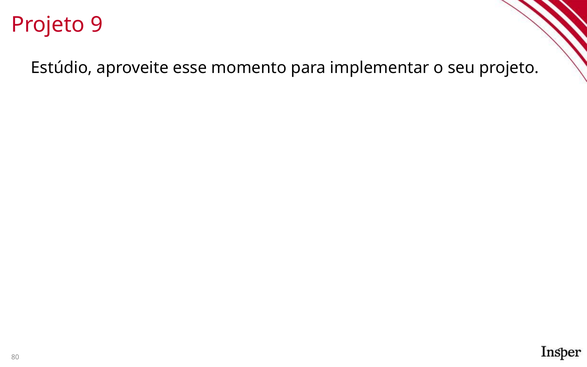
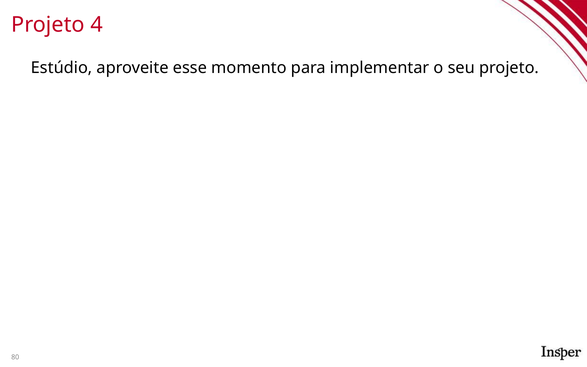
9: 9 -> 4 (97, 25)
